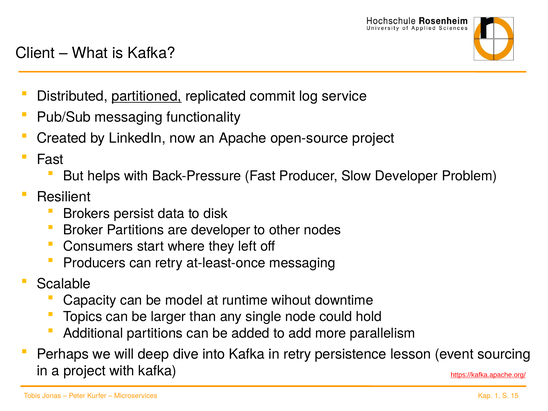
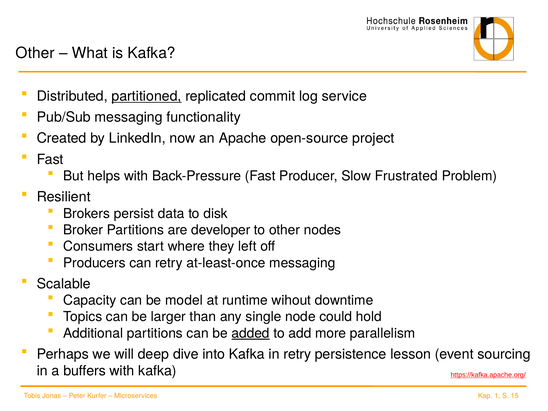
Client: Client -> Other (35, 53)
Slow Developer: Developer -> Frustrated (406, 176)
added underline: none -> present (251, 333)
a project: project -> buffers (85, 371)
